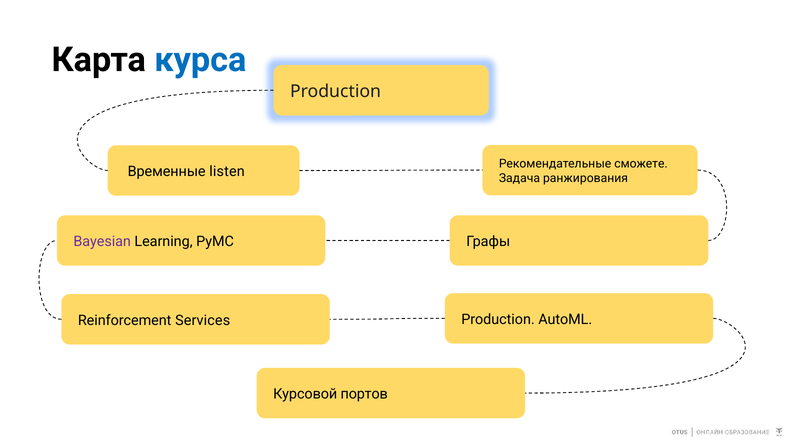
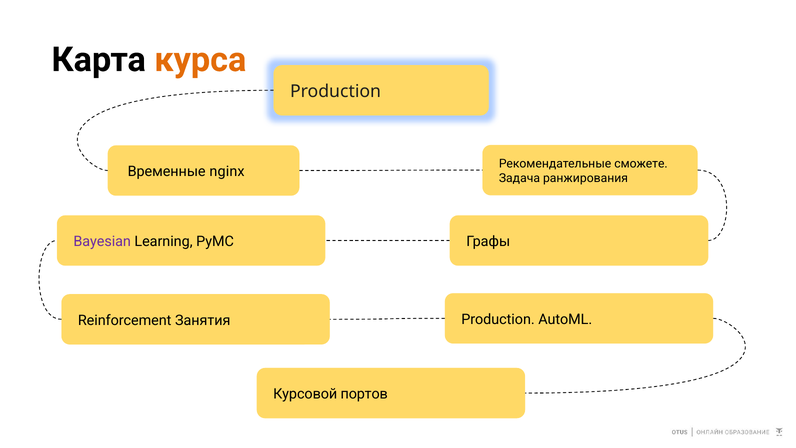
курса colour: blue -> orange (200, 60)
listen: listen -> nginx (227, 171)
Services: Services -> Занятия (203, 320)
